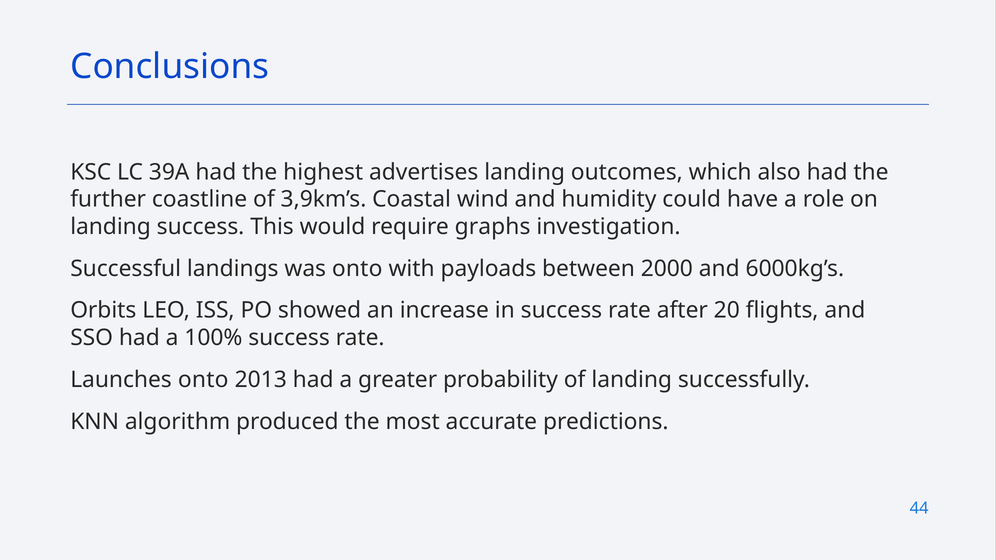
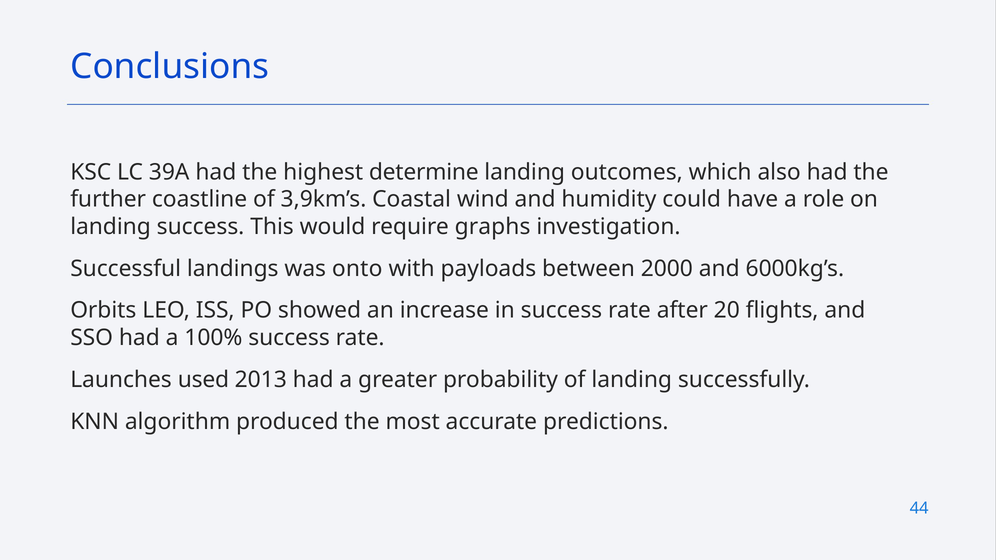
advertises: advertises -> determine (424, 172)
Launches onto: onto -> used (203, 380)
